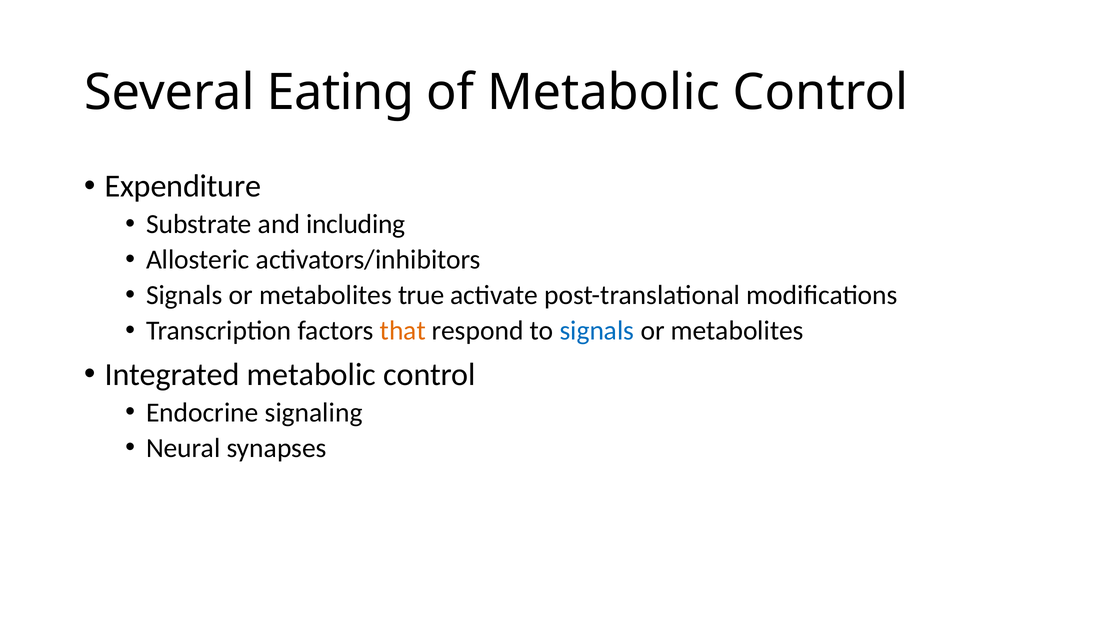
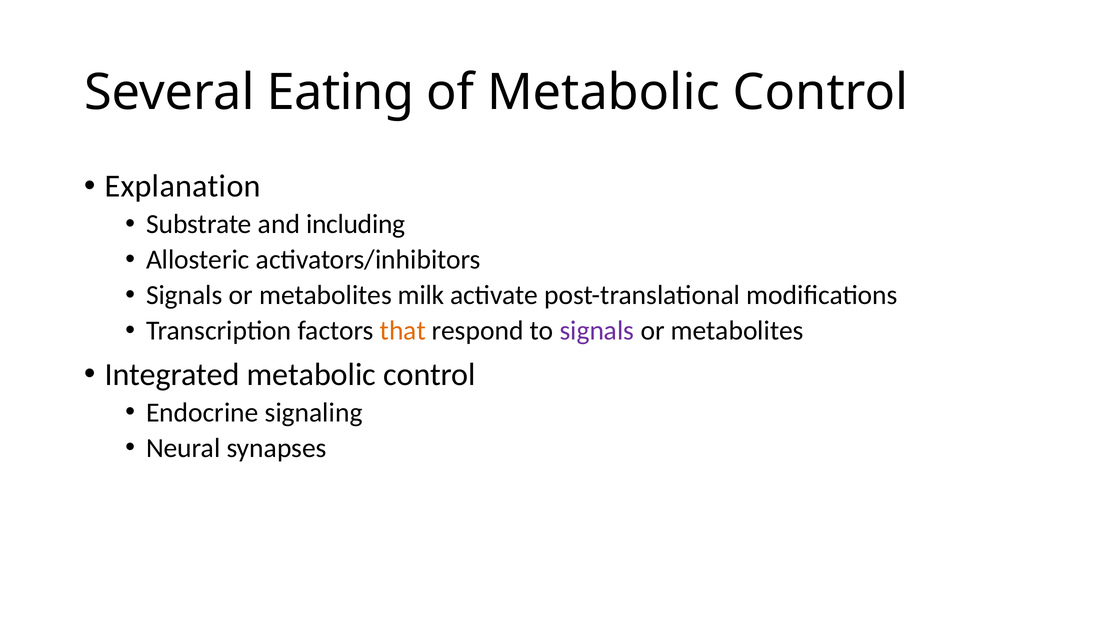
Expenditure: Expenditure -> Explanation (183, 186)
true: true -> milk (421, 295)
signals colour: blue -> purple (597, 331)
